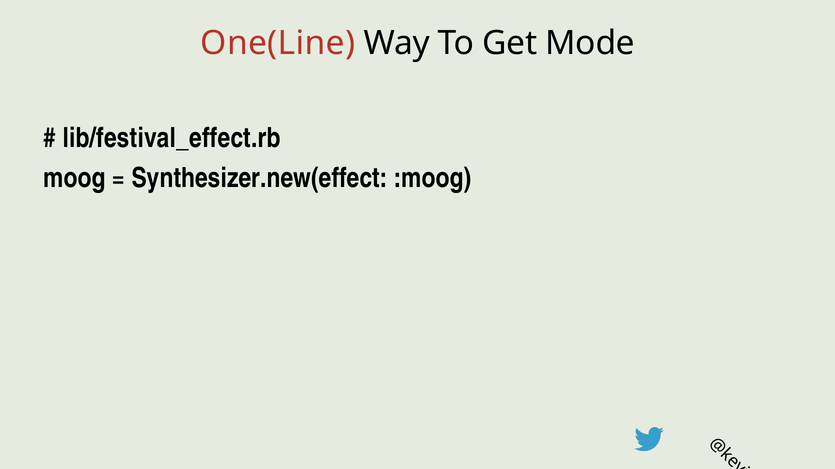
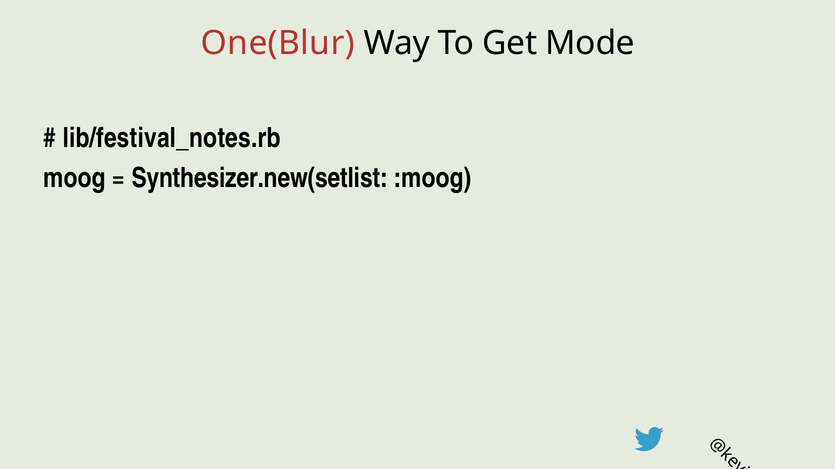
One(Line: One(Line -> One(Blur (278, 43)
lib/festival_effect.rb: lib/festival_effect.rb -> lib/festival_notes.rb (172, 138)
Synthesizer.new(effect: Synthesizer.new(effect -> Synthesizer.new(setlist (260, 178)
